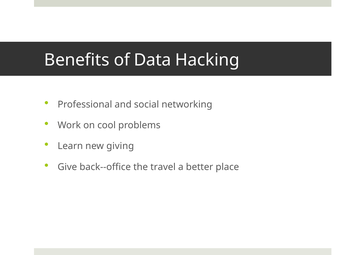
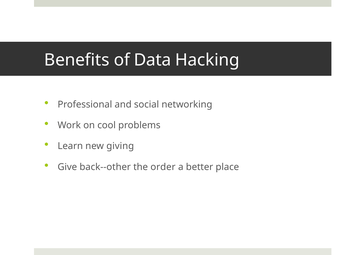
back--office: back--office -> back--other (105, 167)
travel: travel -> order (163, 167)
